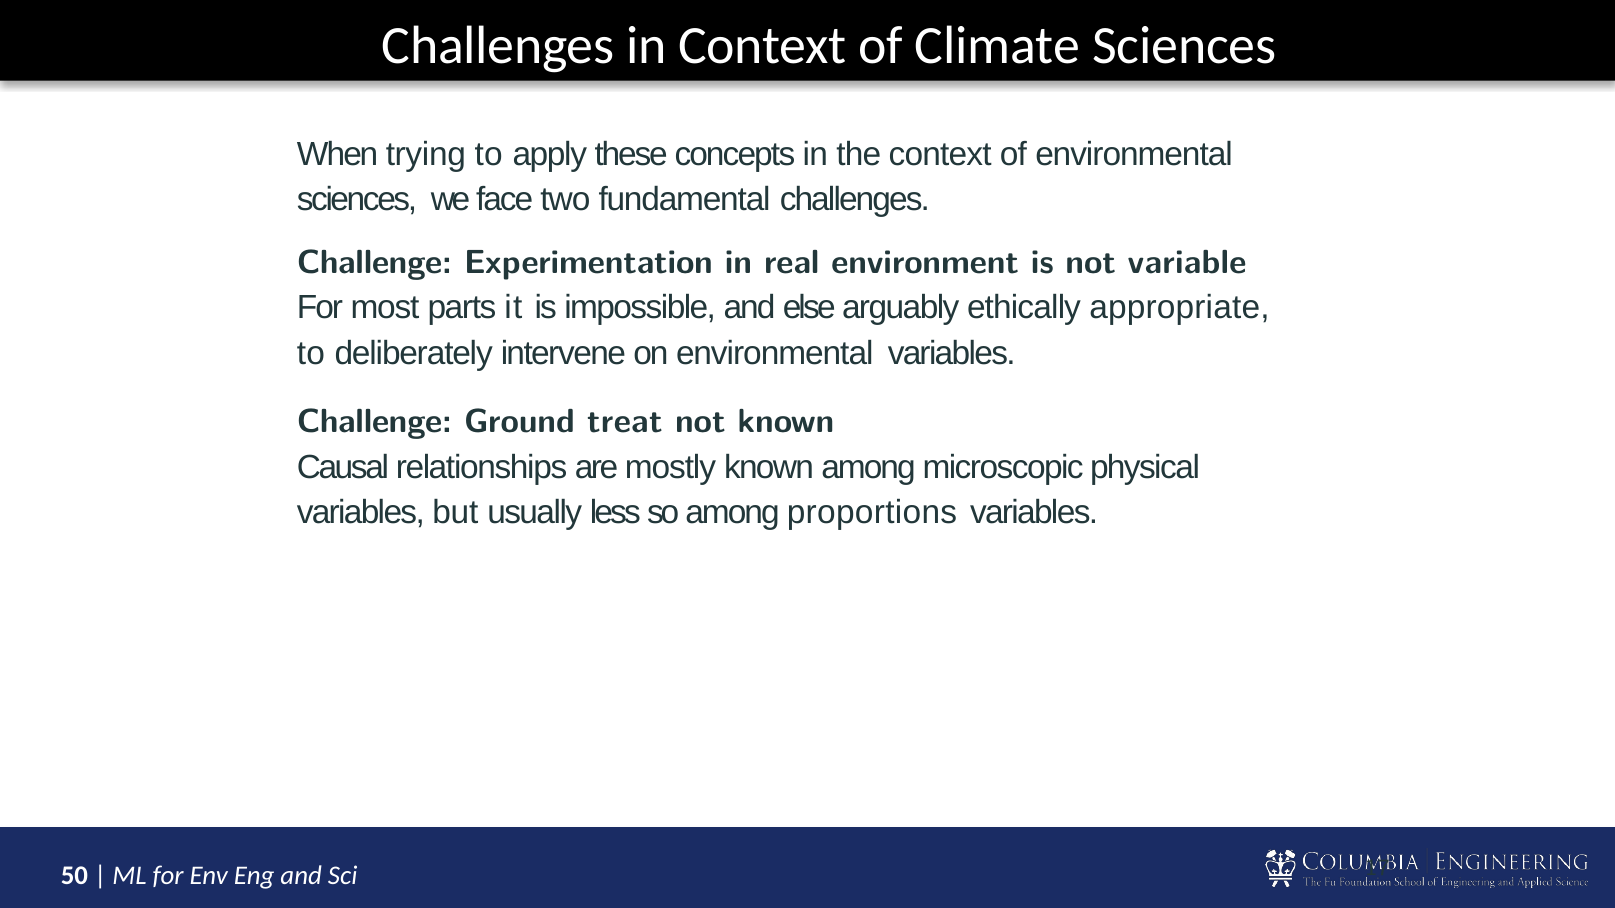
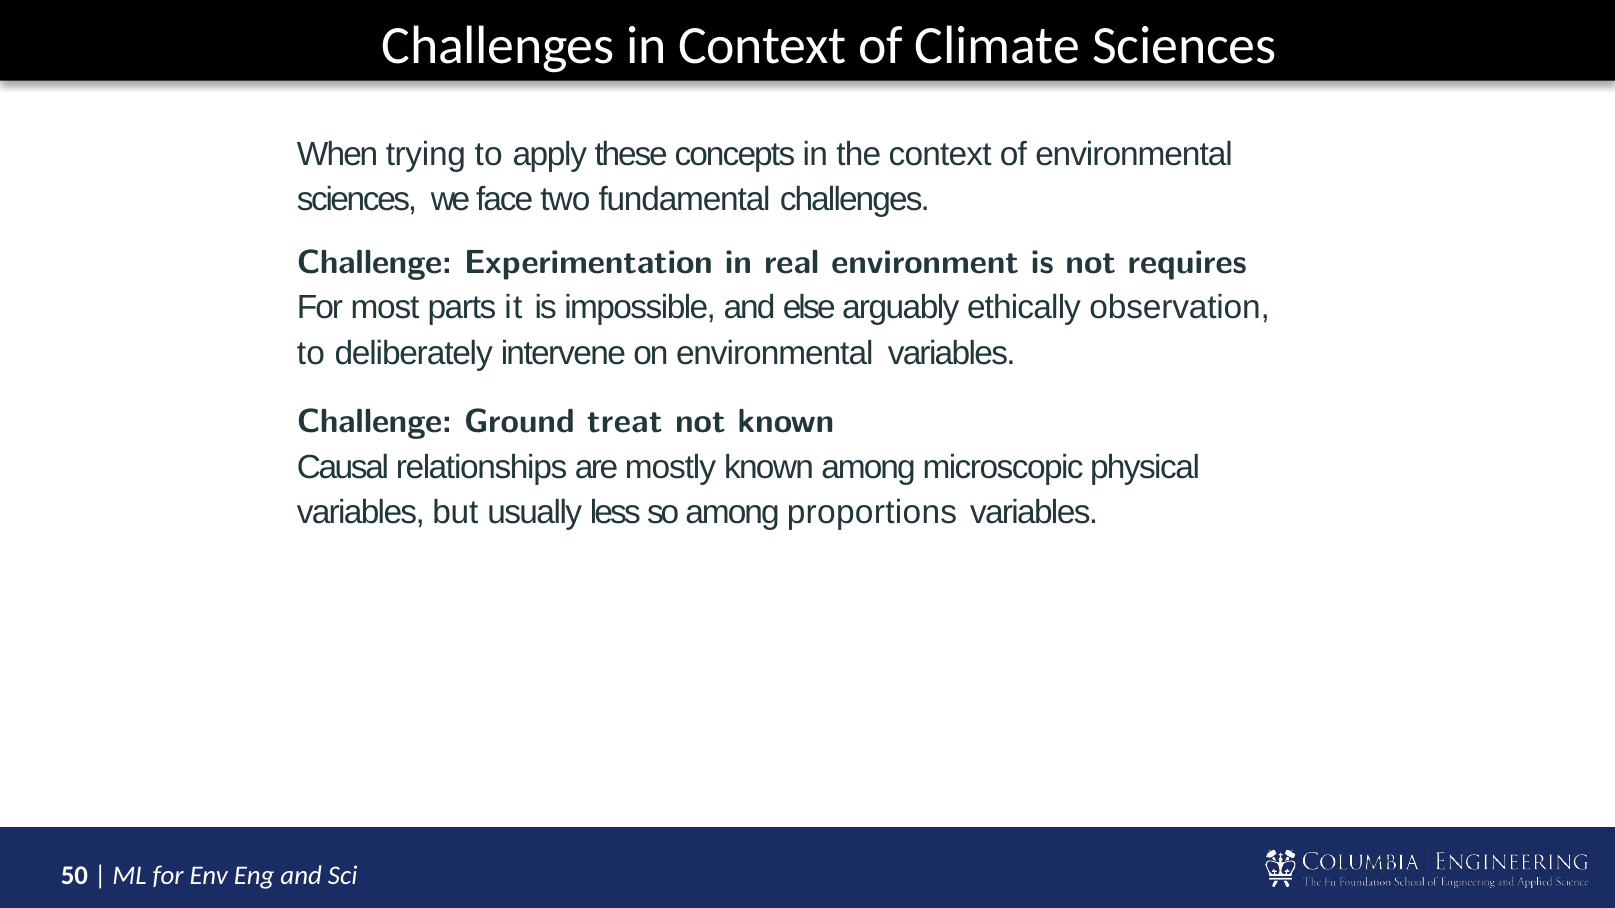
variable: variable -> requires (1187, 262)
appropriate: appropriate -> observation (1180, 308)
